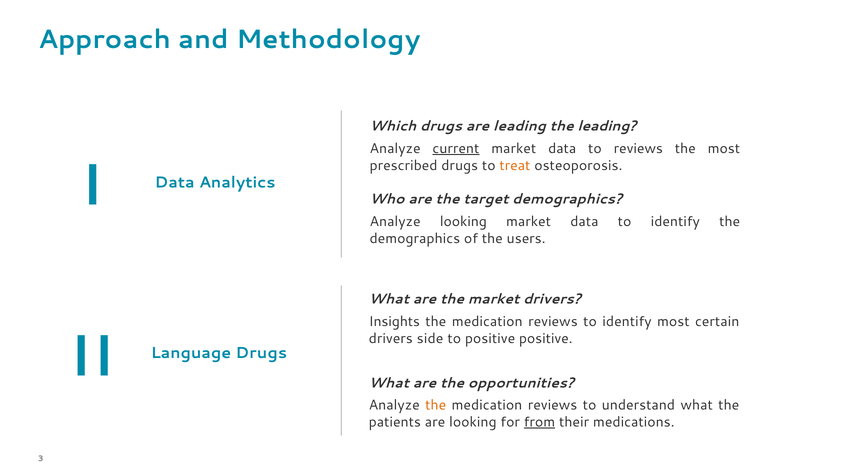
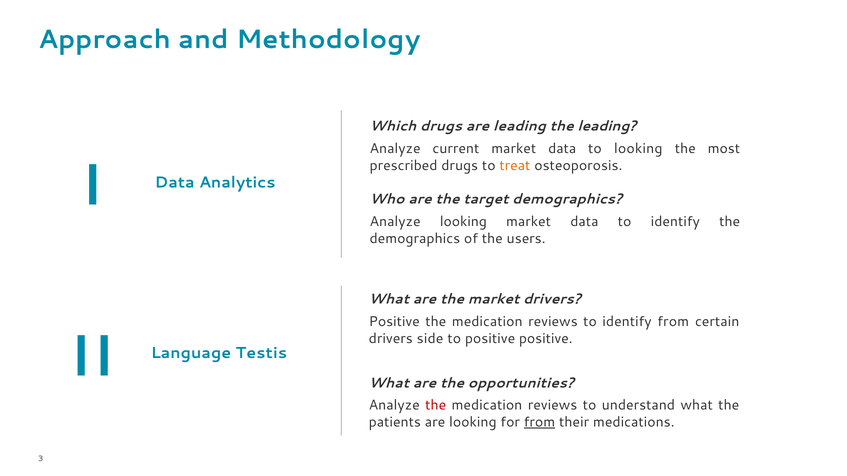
current underline: present -> none (456, 149)
to reviews: reviews -> looking (638, 149)
Insights: Insights -> Positive (394, 322)
identify most: most -> from (673, 322)
Language Drugs: Drugs -> Testis (261, 353)
the colour: orange -> red (436, 405)
